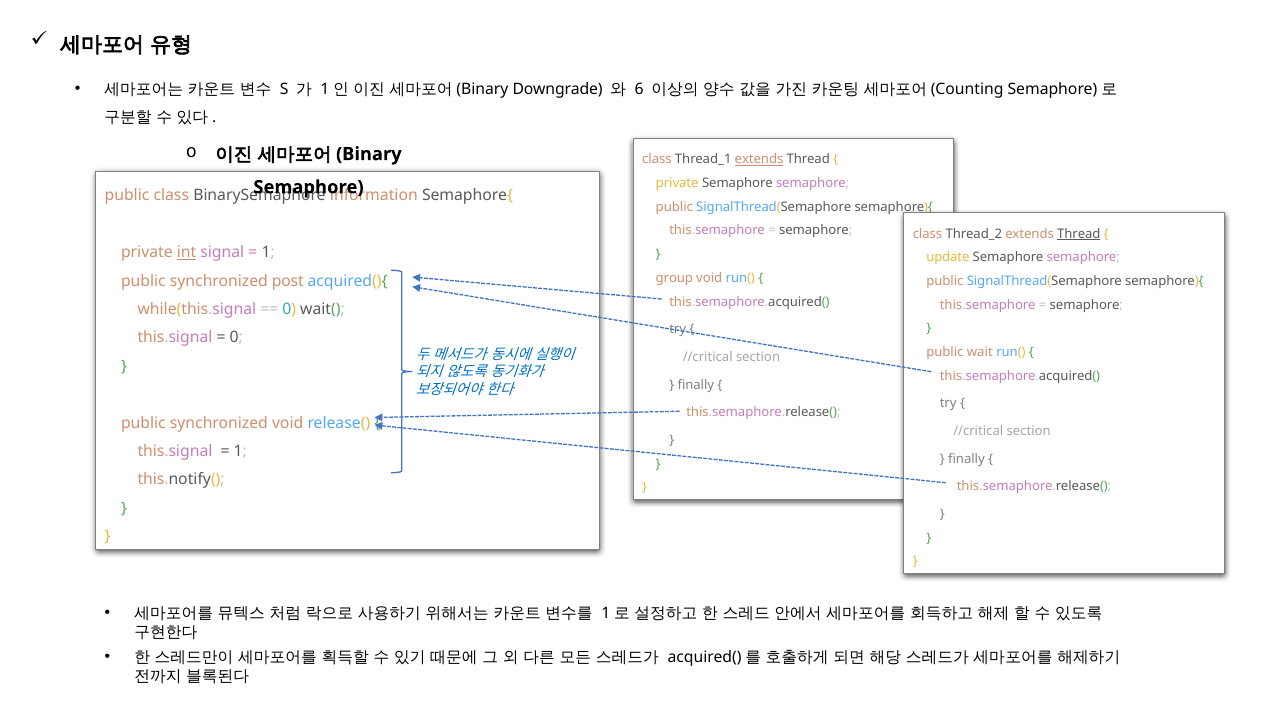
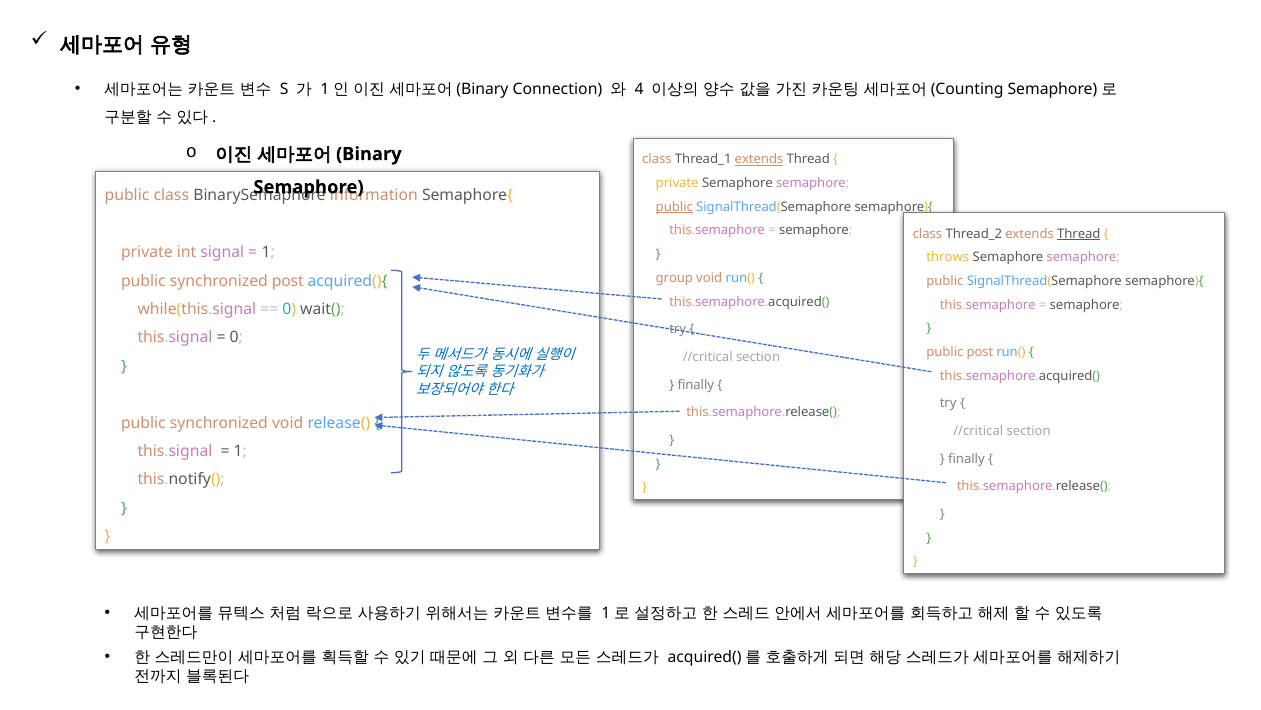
Downgrade: Downgrade -> Connection (557, 89)
6: 6 -> 4 (639, 89)
public underline: none -> present (674, 207)
int underline: present -> none (187, 252)
update: update -> throws (948, 257)
public wait: wait -> post (980, 352)
